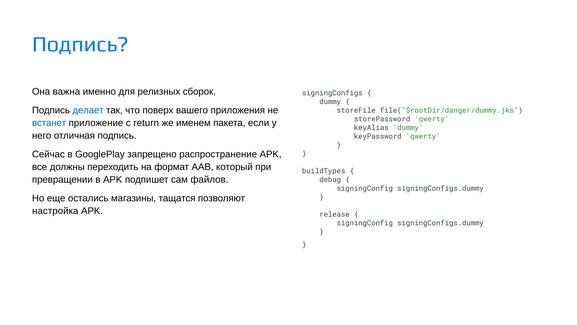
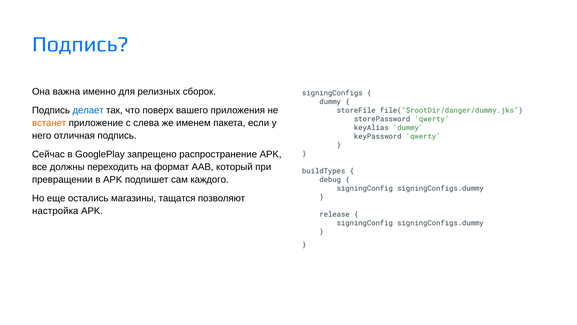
встанет colour: blue -> orange (49, 123)
return: return -> слева (146, 123)
файлов: файлов -> каждого (210, 179)
